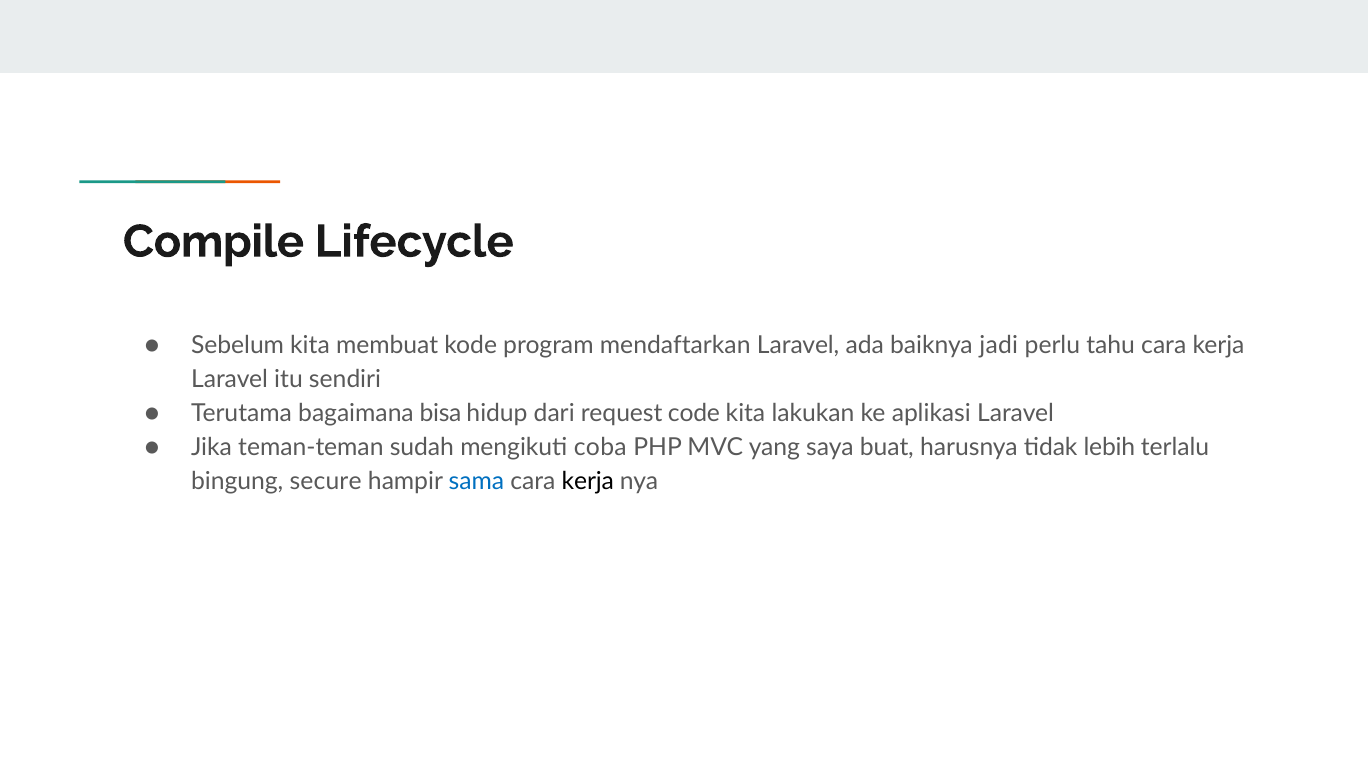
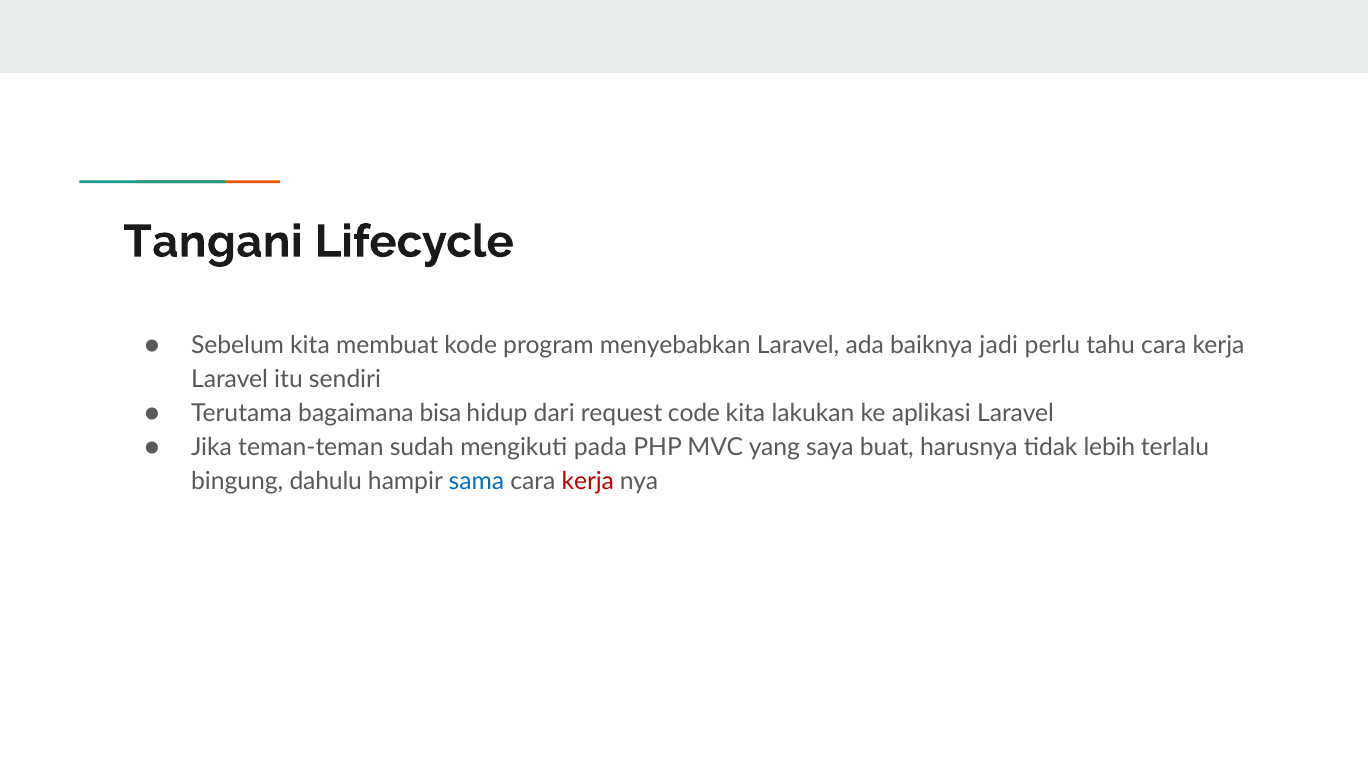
Compile: Compile -> Tangani (213, 242)
mendaftarkan: mendaftarkan -> menyebabkan (675, 346)
coba: coba -> pada (600, 447)
secure: secure -> dahulu (326, 481)
kerja colour: black -> red (588, 481)
